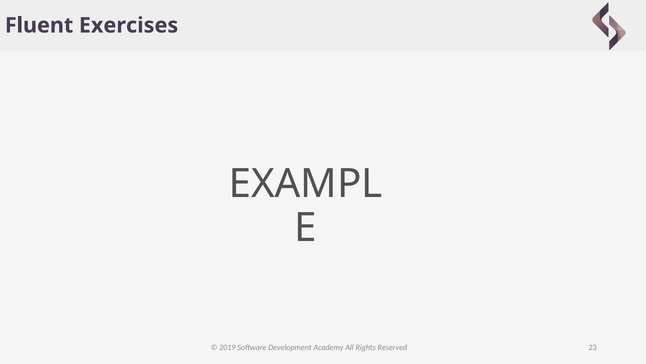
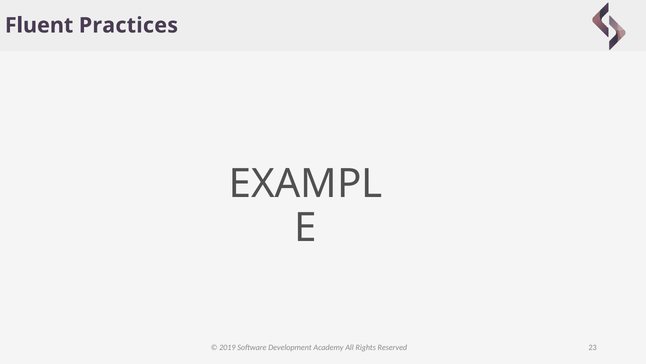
Exercises: Exercises -> Practices (128, 25)
